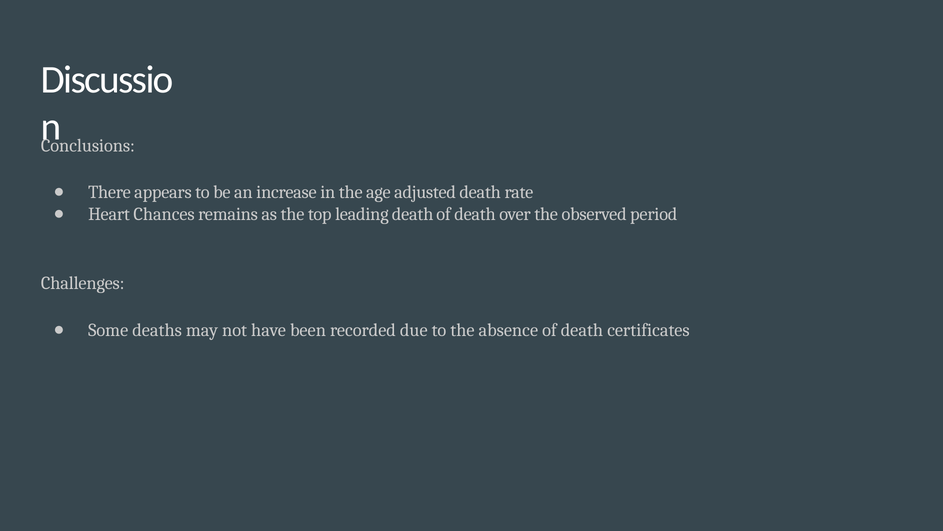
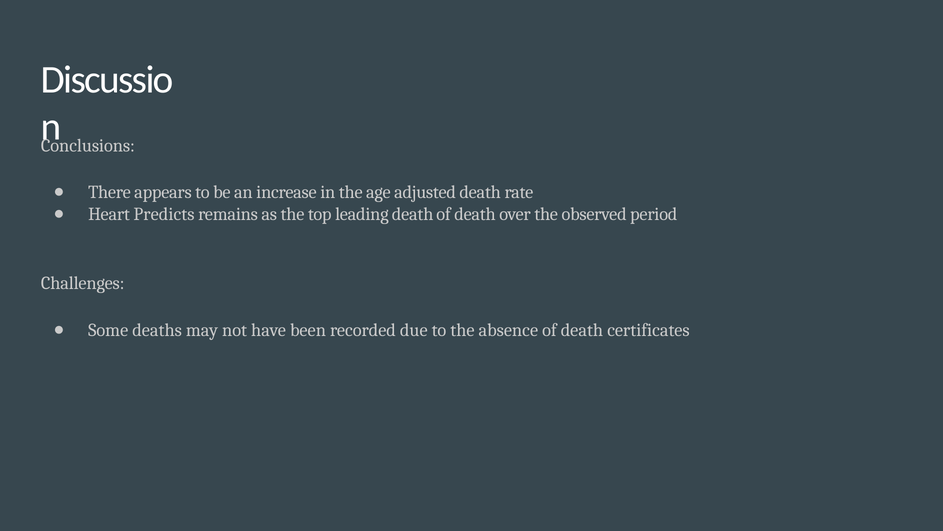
Chances: Chances -> Predicts (164, 214)
